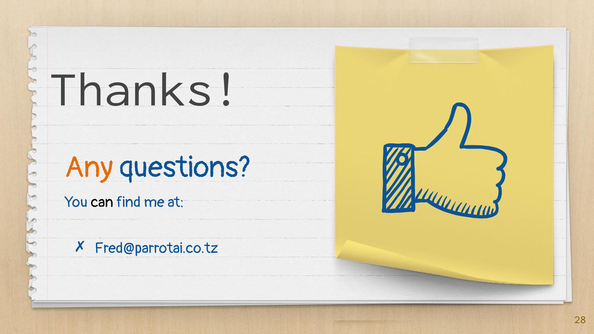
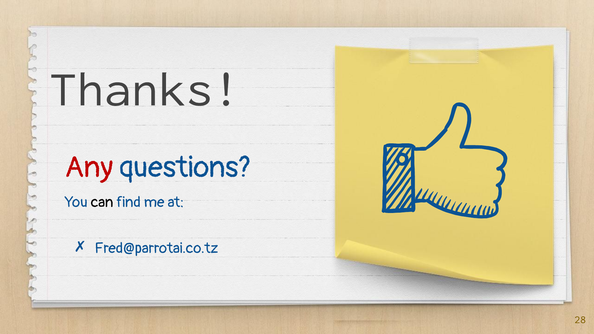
Any colour: orange -> red (89, 167)
